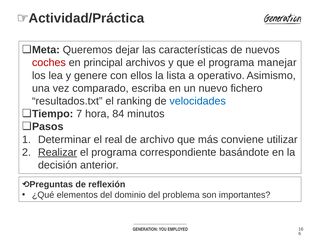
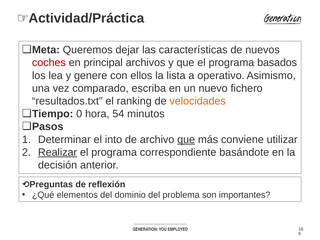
manejar: manejar -> basados (277, 63)
velocidades colour: blue -> orange (198, 101)
7: 7 -> 0 (79, 114)
84: 84 -> 54 (118, 114)
real: real -> into (113, 139)
que underline: none -> present (186, 139)
